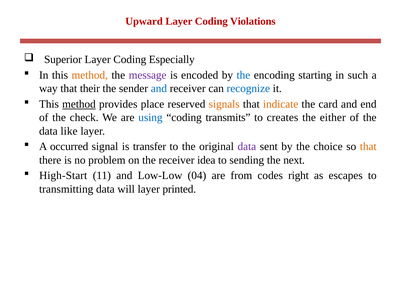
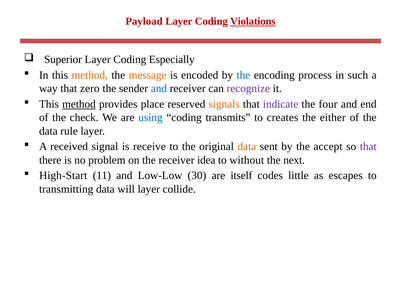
Upward: Upward -> Payload (144, 21)
Violations underline: none -> present (253, 21)
message colour: purple -> orange (148, 75)
starting: starting -> process (315, 75)
their: their -> zero (90, 89)
recognize colour: blue -> purple (248, 89)
indicate colour: orange -> purple (281, 104)
card: card -> four (328, 104)
like: like -> rule (69, 131)
occurred: occurred -> received (69, 147)
transfer: transfer -> receive (149, 147)
data colour: purple -> orange (247, 147)
choice: choice -> accept (328, 147)
that colour: orange -> purple (368, 147)
sending: sending -> without (247, 160)
04: 04 -> 30 (197, 175)
from: from -> itself (241, 175)
right: right -> little (298, 175)
printed: printed -> collide (179, 189)
